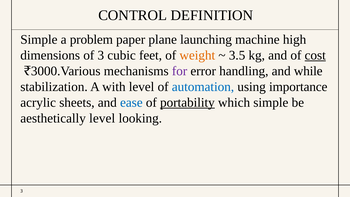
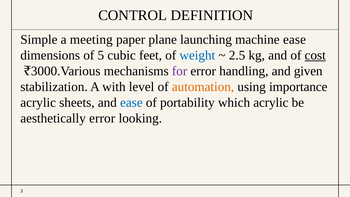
problem: problem -> meeting (91, 39)
machine high: high -> ease (294, 39)
of 3: 3 -> 5 (101, 55)
weight colour: orange -> blue (197, 55)
3.5: 3.5 -> 2.5 (237, 55)
while: while -> given (308, 71)
automation colour: blue -> orange (203, 87)
portability underline: present -> none (187, 102)
which simple: simple -> acrylic (271, 102)
aesthetically level: level -> error (102, 118)
